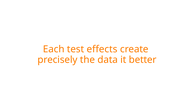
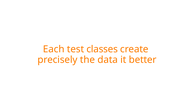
effects: effects -> classes (102, 49)
